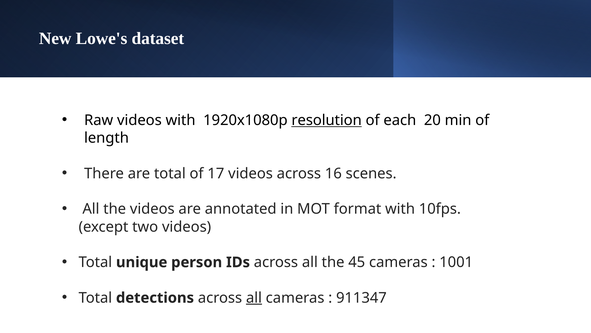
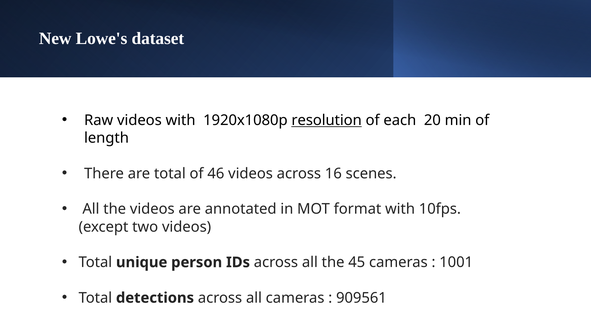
17: 17 -> 46 (216, 173)
all underline: present -> none (254, 297)
911347: 911347 -> 909561 (361, 297)
